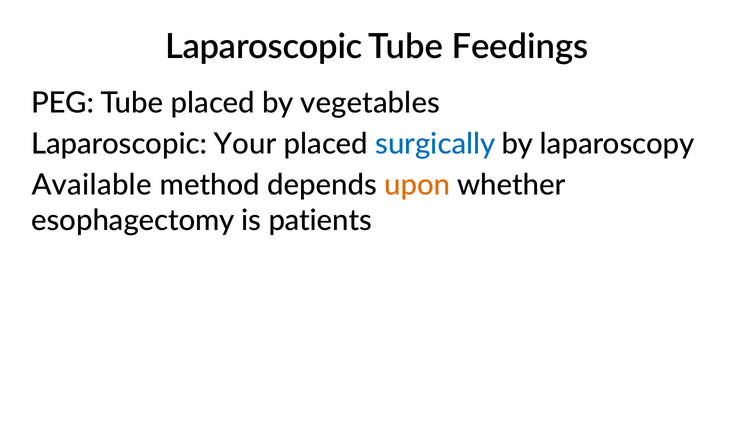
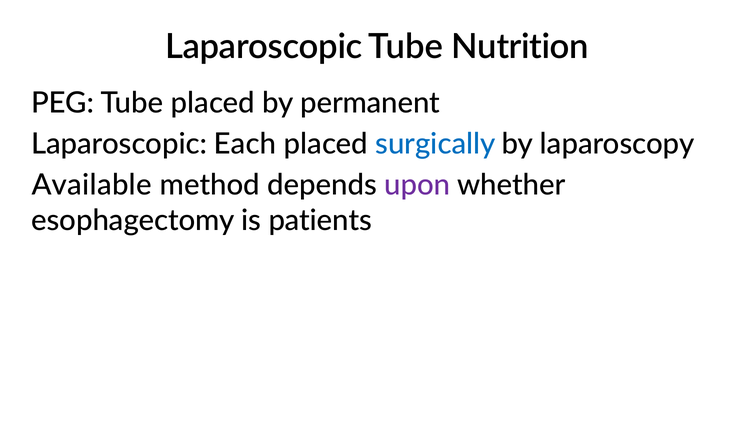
Feedings: Feedings -> Nutrition (520, 47)
vegetables: vegetables -> permanent (370, 103)
Your: Your -> Each (245, 144)
upon colour: orange -> purple (417, 185)
